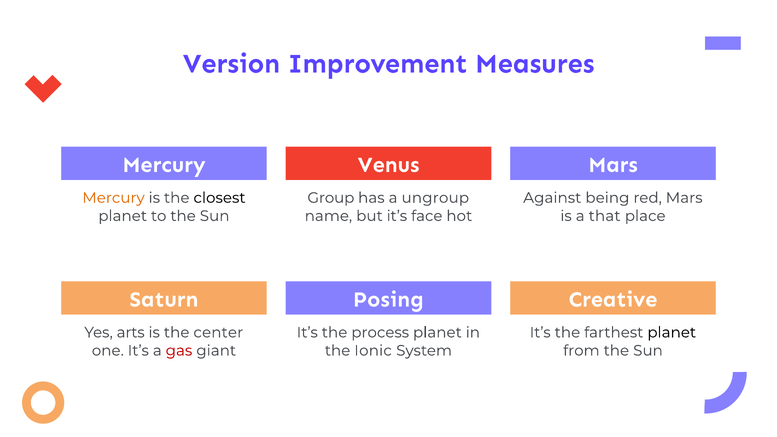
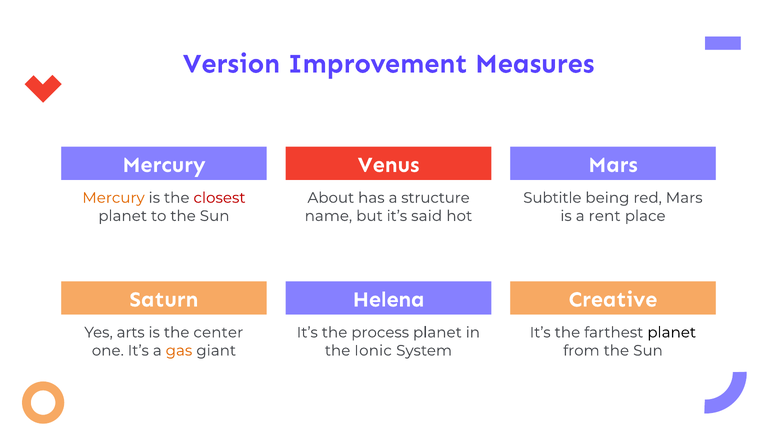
closest colour: black -> red (219, 198)
Group: Group -> About (331, 198)
ungroup: ungroup -> structure (435, 198)
Against: Against -> Subtitle (552, 198)
face: face -> said (427, 216)
that: that -> rent (605, 216)
Posing: Posing -> Helena (389, 299)
gas colour: red -> orange (179, 351)
